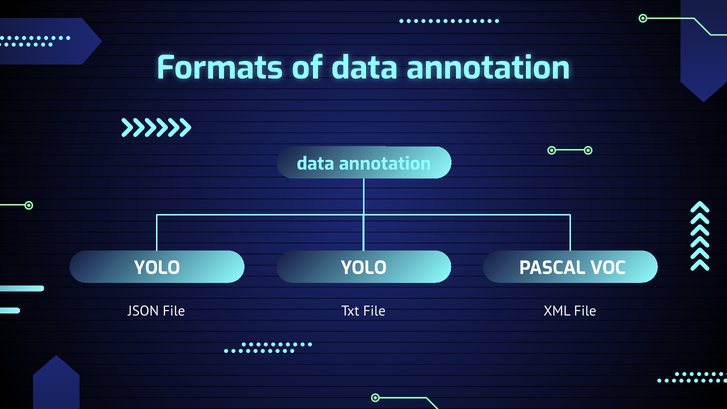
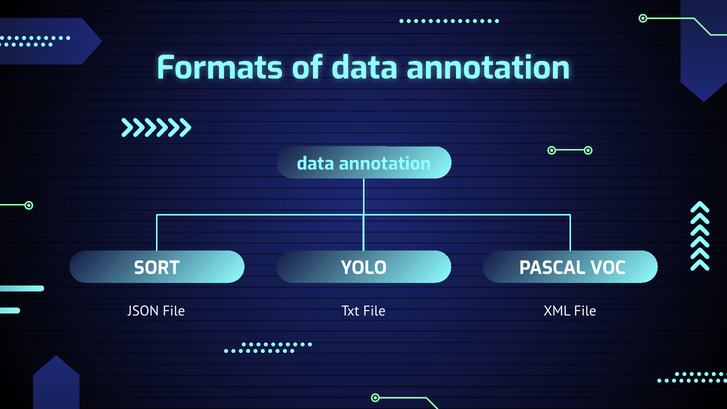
YOLO: YOLO -> SORT (157, 268)
